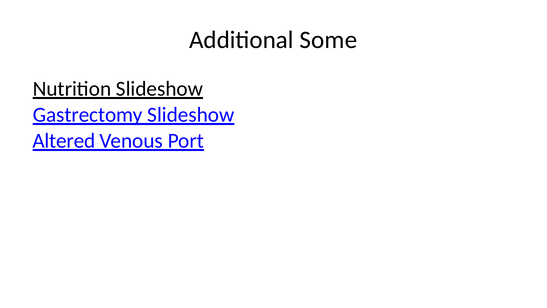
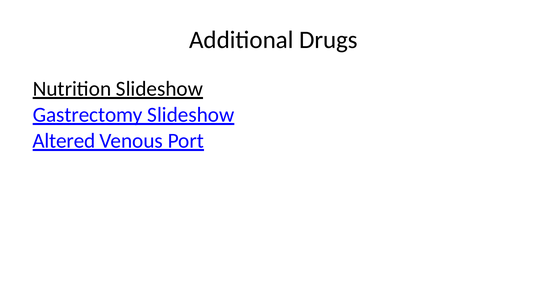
Some: Some -> Drugs (329, 40)
